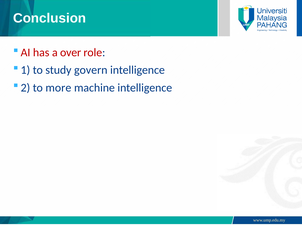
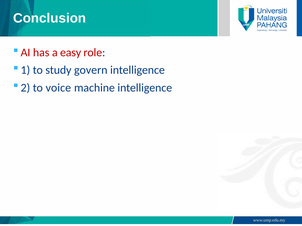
over: over -> easy (71, 53)
more: more -> voice (58, 88)
